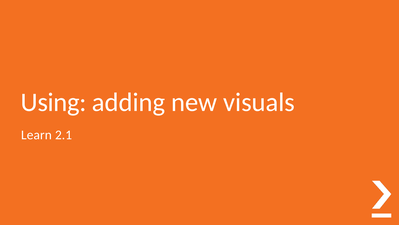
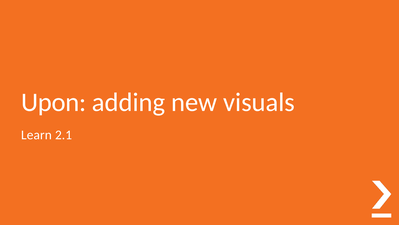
Using: Using -> Upon (54, 102)
